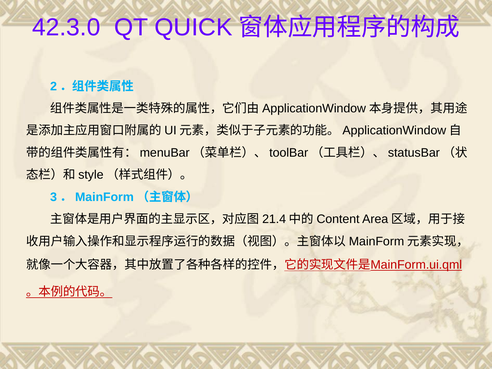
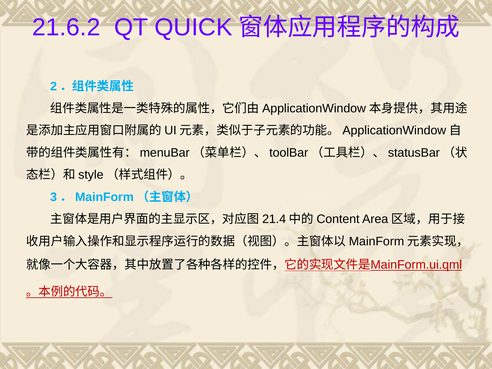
42.3.0: 42.3.0 -> 21.6.2 (66, 27)
